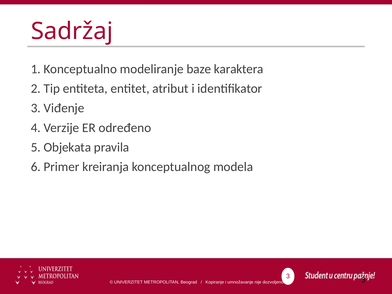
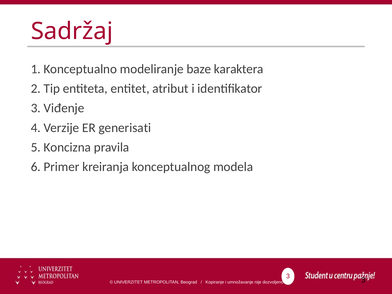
određeno: određeno -> generisati (125, 128)
Objekata: Objekata -> Koncizna (67, 147)
